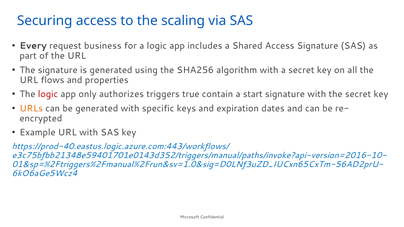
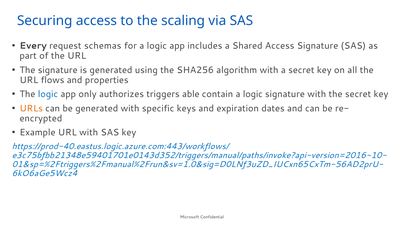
business: business -> schemas (103, 46)
logic colour: red -> blue (48, 94)
true: true -> able (191, 94)
contain a start: start -> logic (253, 94)
